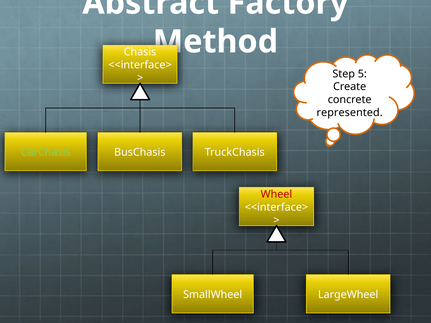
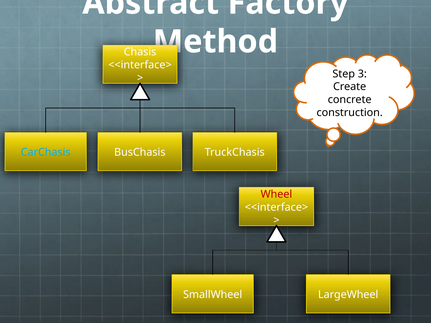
5: 5 -> 3 (362, 74)
represented: represented -> construction (350, 113)
CarChasis colour: light green -> light blue (46, 153)
